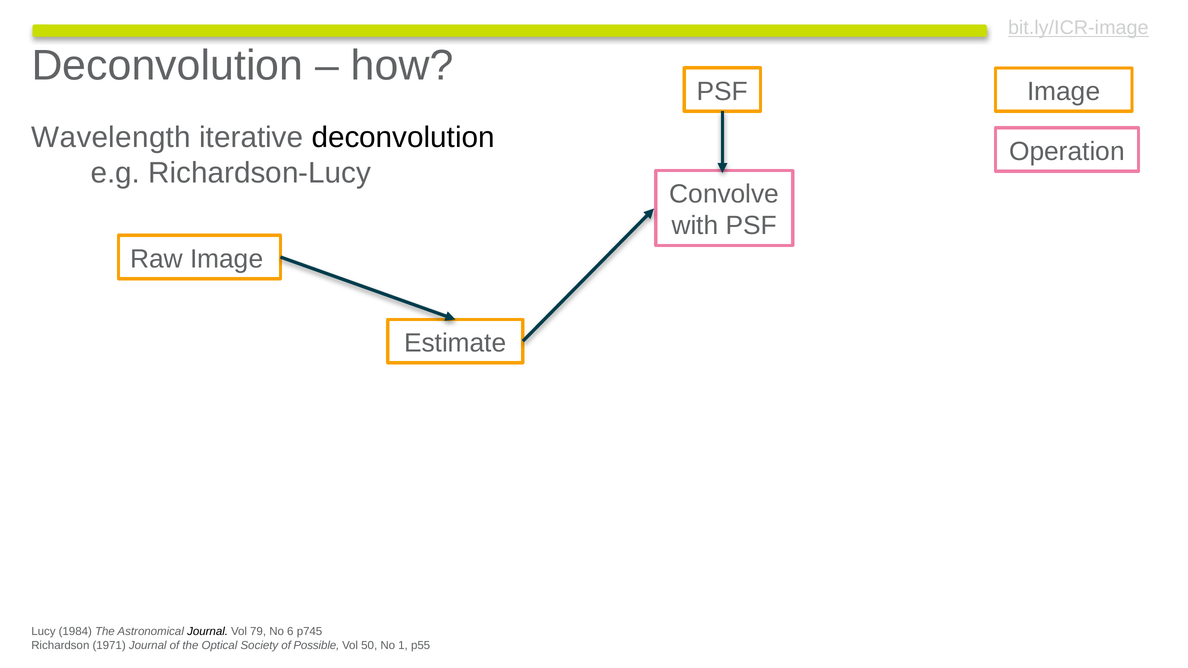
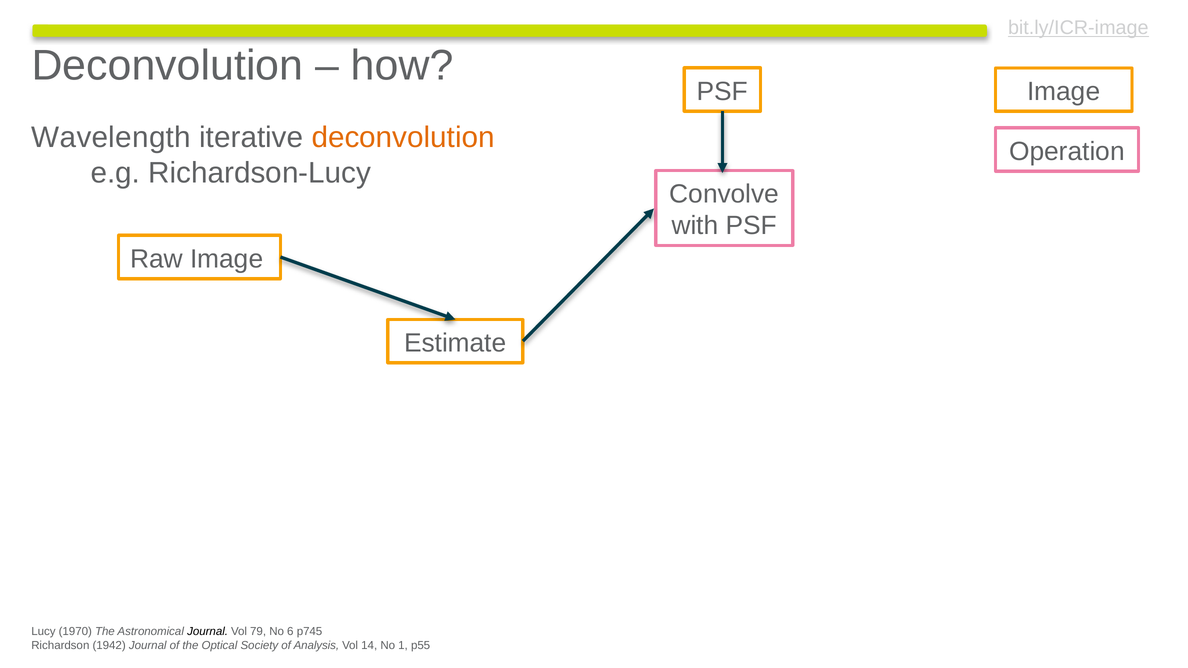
deconvolution colour: black -> orange (403, 138)
1984: 1984 -> 1970 (75, 632)
1971: 1971 -> 1942 (109, 646)
Possible: Possible -> Analysis (316, 646)
50: 50 -> 14 (369, 646)
